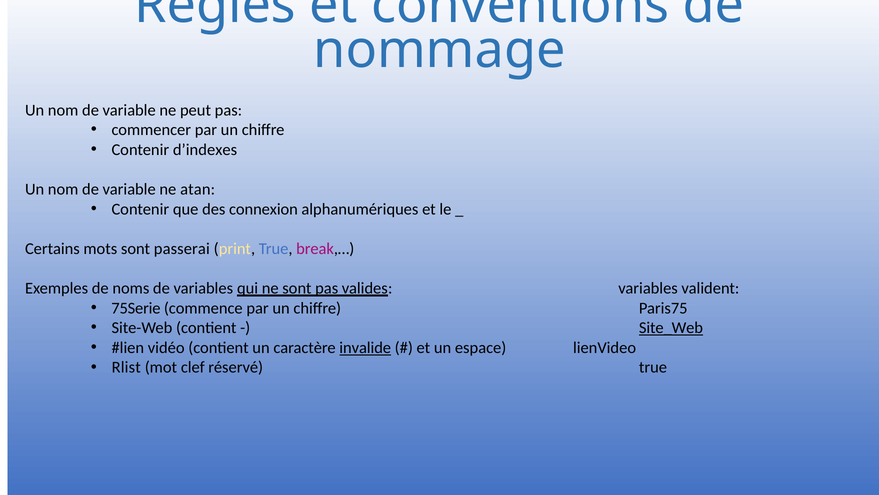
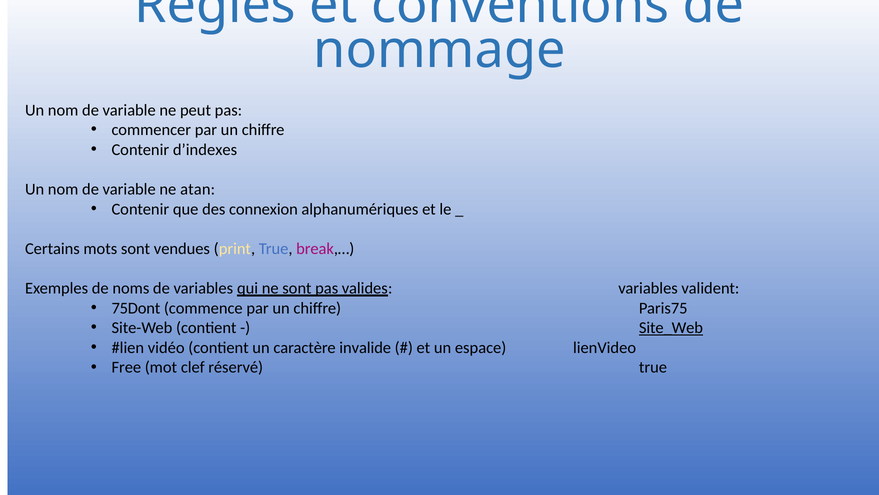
passerai: passerai -> vendues (182, 248)
75Serie: 75Serie -> 75Dont (136, 308)
invalide underline: present -> none (365, 347)
Rlist: Rlist -> Free (126, 367)
